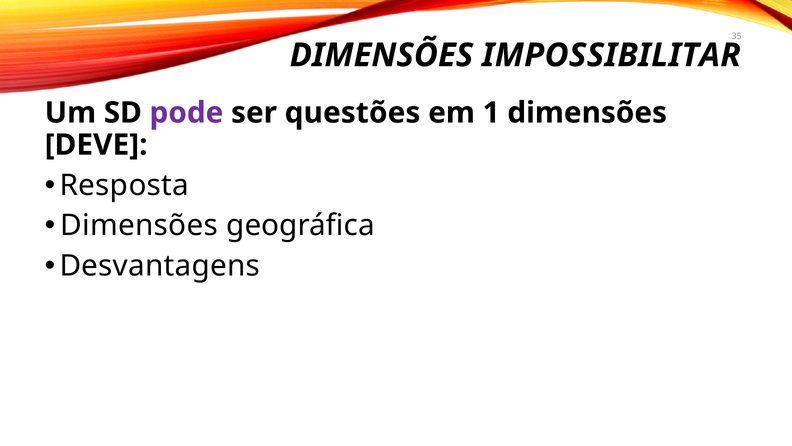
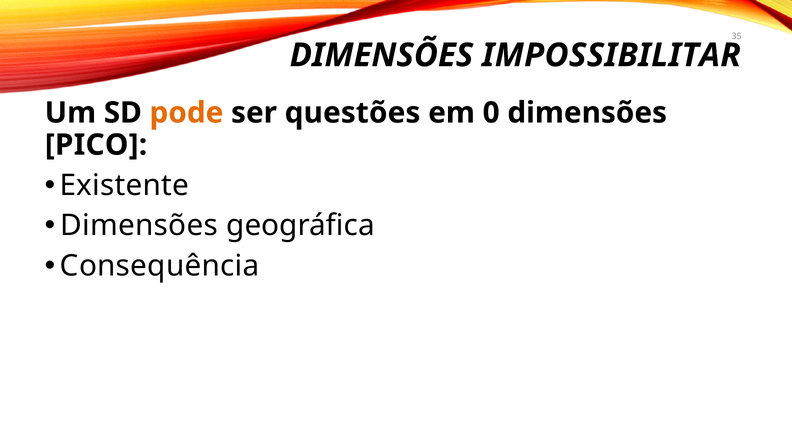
pode colour: purple -> orange (186, 113)
1: 1 -> 0 (491, 113)
DEVE: DEVE -> PICO (96, 145)
Resposta: Resposta -> Existente (124, 185)
Desvantagens: Desvantagens -> Consequência (160, 266)
